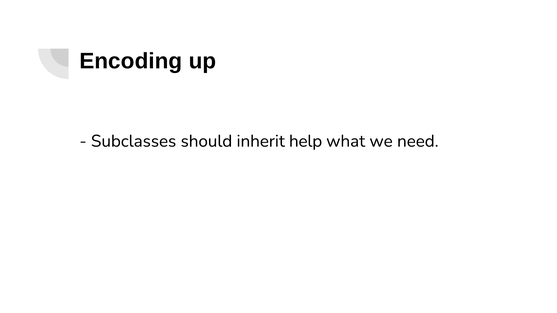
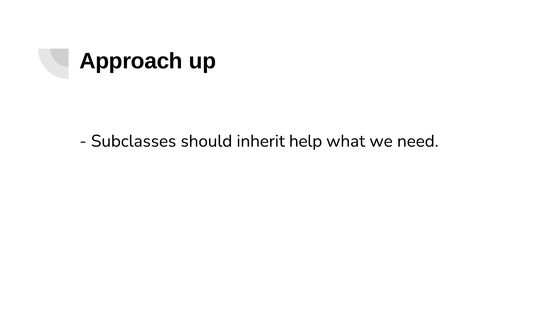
Encoding: Encoding -> Approach (131, 61)
